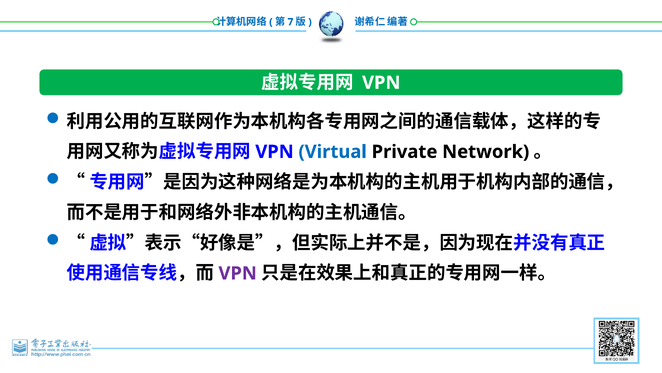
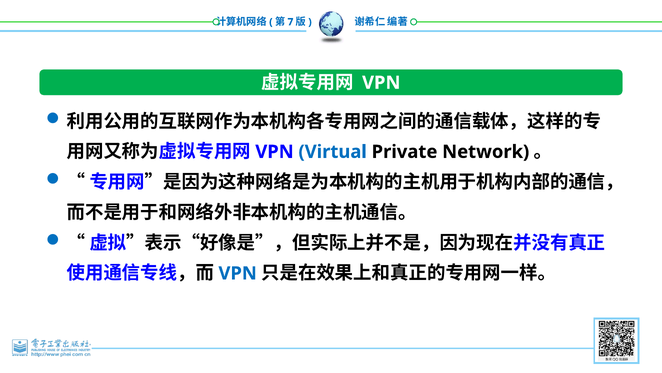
VPN colour: purple -> blue (238, 273)
